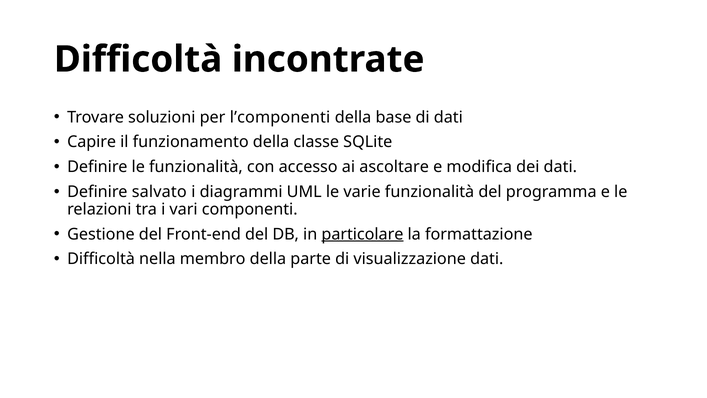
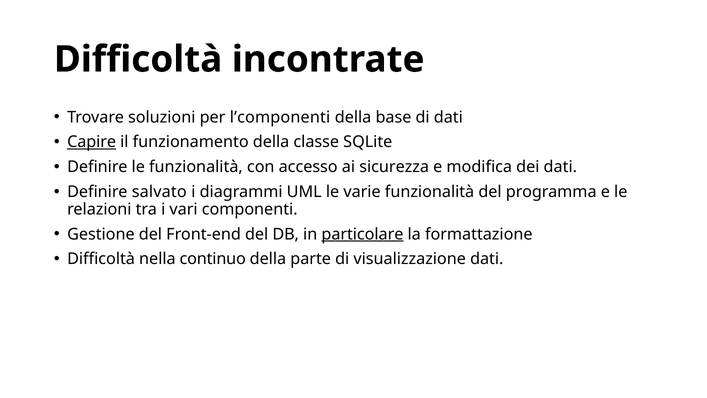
Capire underline: none -> present (92, 142)
ascoltare: ascoltare -> sicurezza (394, 167)
membro: membro -> continuo (213, 259)
